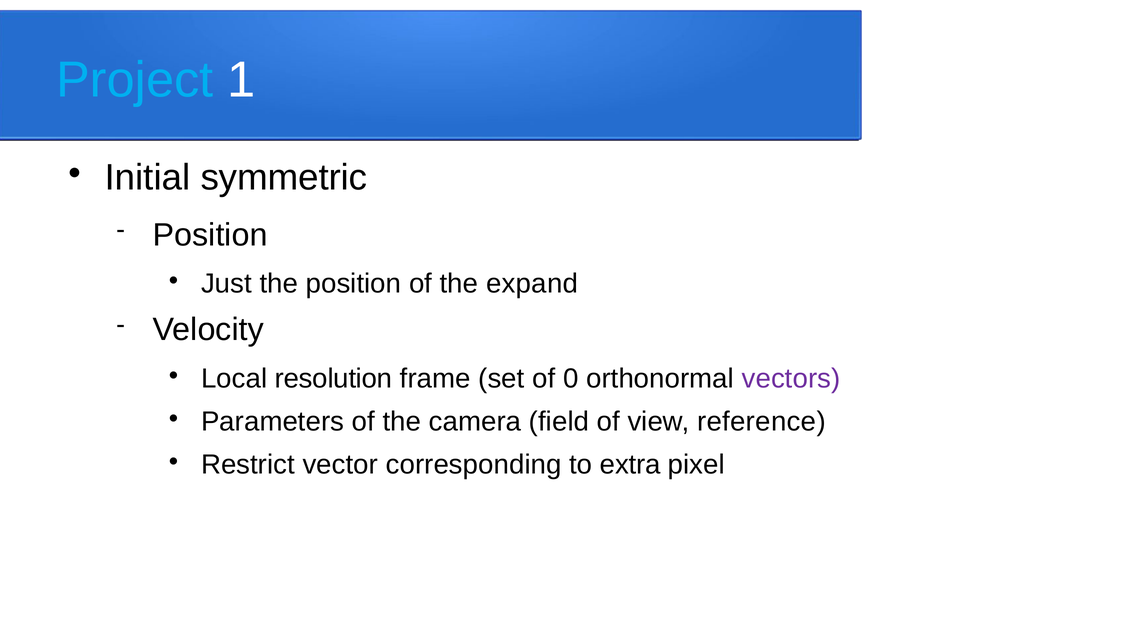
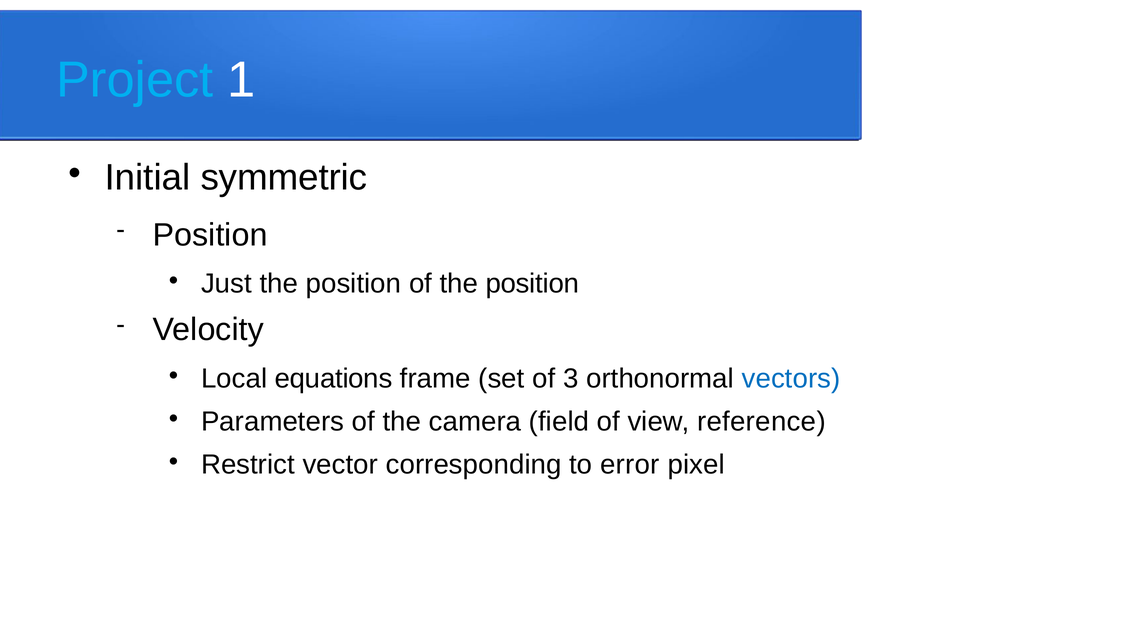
of the expand: expand -> position (532, 284)
resolution: resolution -> equations (334, 379)
0: 0 -> 3 (571, 379)
vectors colour: purple -> blue (791, 379)
extra: extra -> error (630, 465)
